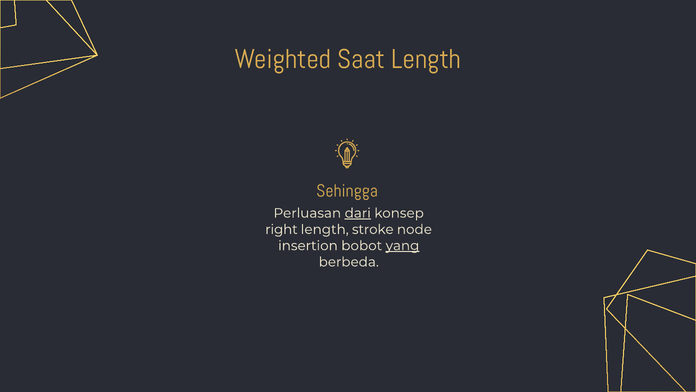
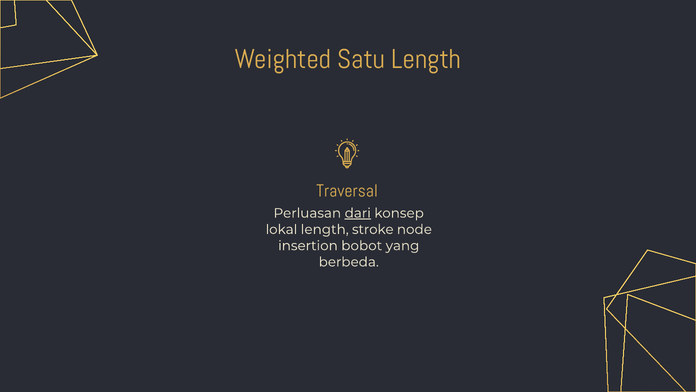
Saat: Saat -> Satu (361, 59)
Sehingga: Sehingga -> Traversal (347, 191)
right: right -> lokal (281, 229)
yang underline: present -> none (403, 245)
